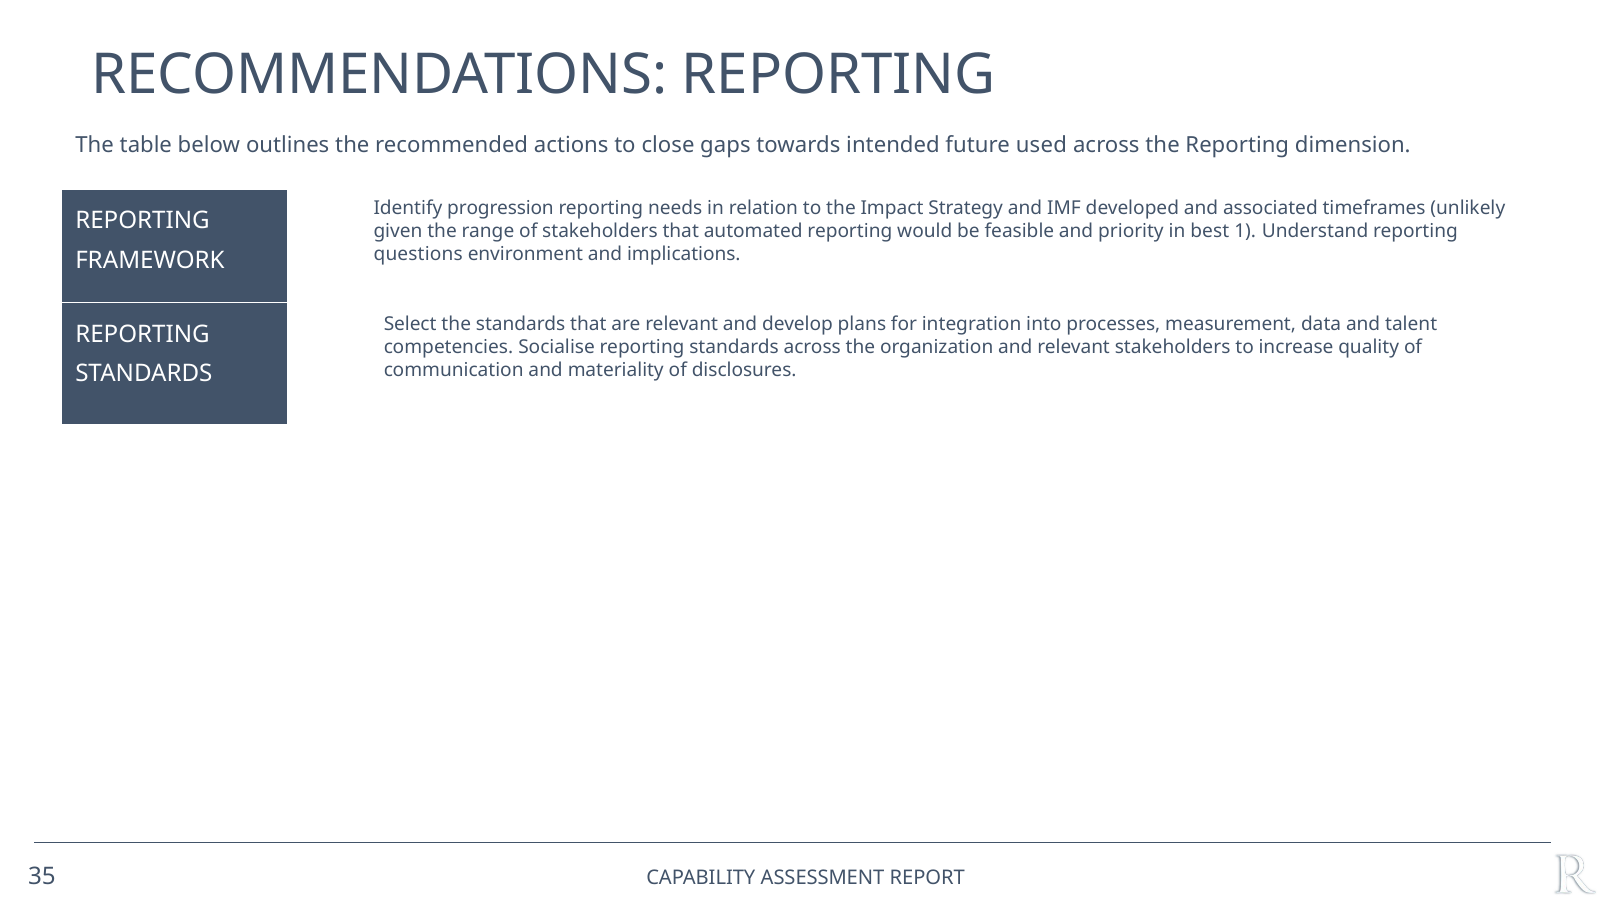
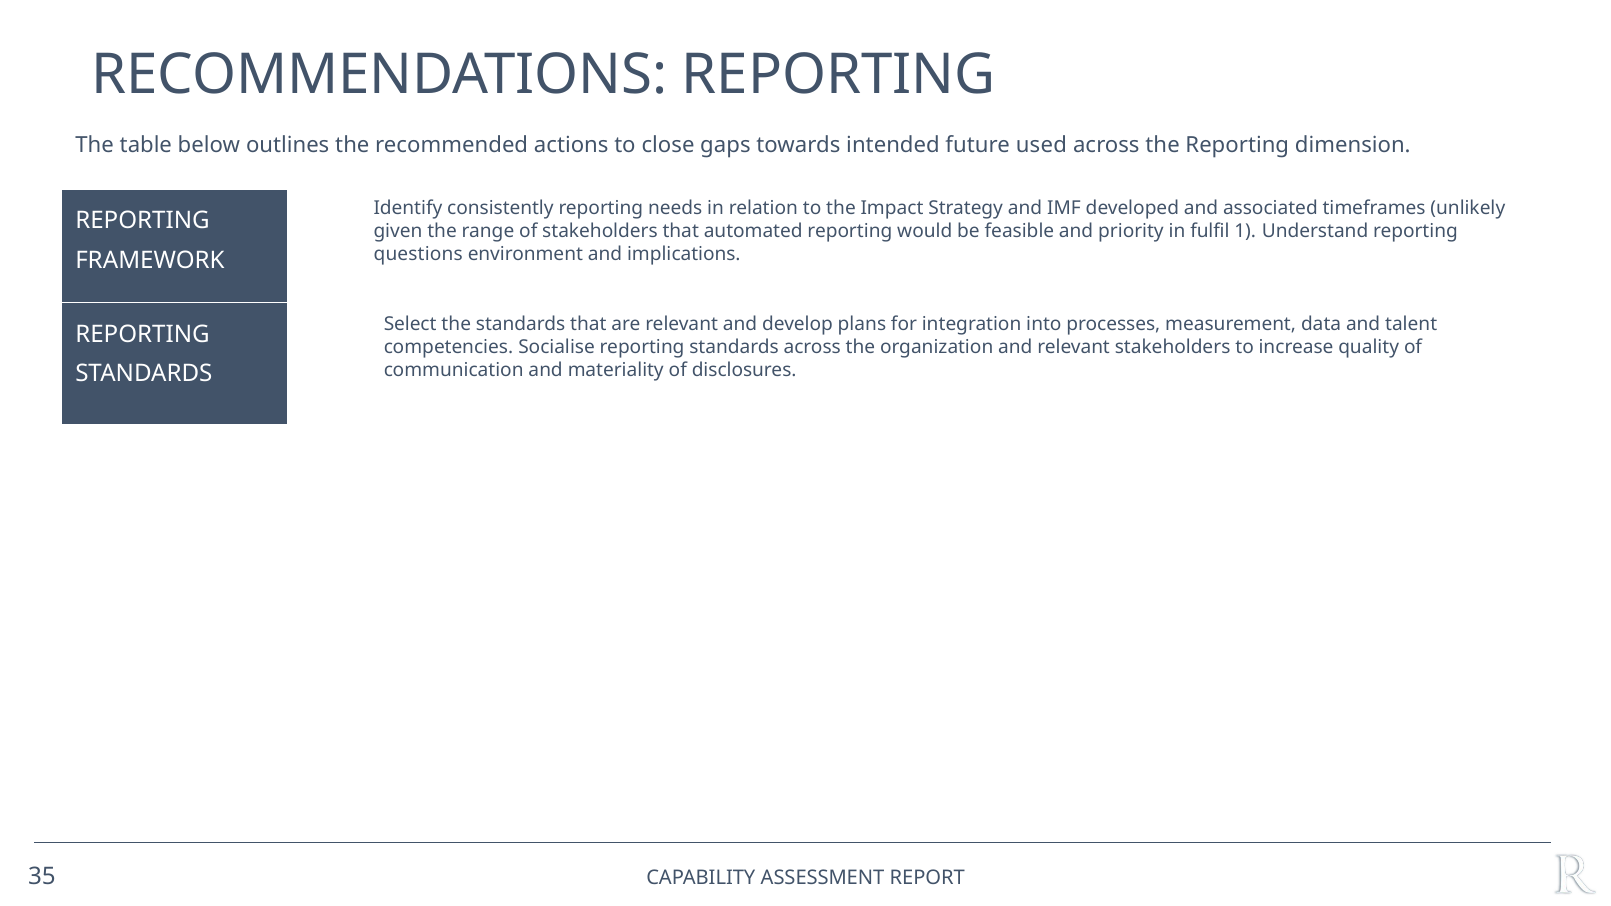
progression: progression -> consistently (500, 208)
best: best -> fulfil (1210, 231)
